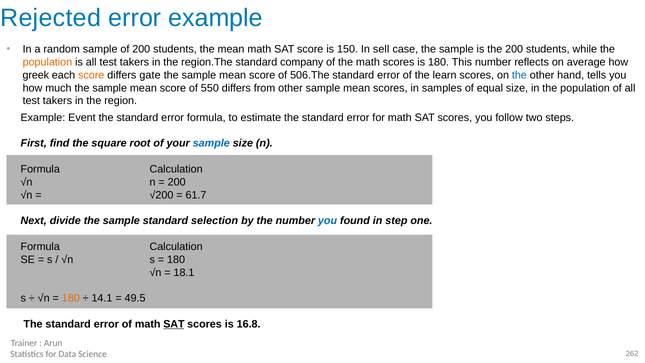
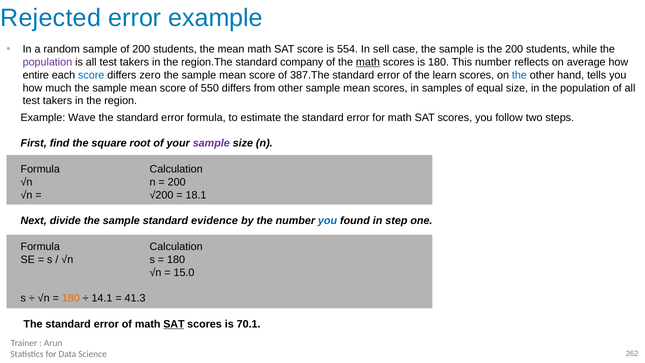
150: 150 -> 554 (348, 49)
population colour: orange -> purple (47, 62)
math underline: none -> present (368, 62)
greek: greek -> entire (36, 75)
score colour: orange -> blue (91, 75)
gate: gate -> zero (150, 75)
506.The: 506.The -> 387.The (310, 75)
Event: Event -> Wave (82, 118)
sample colour: blue -> purple (211, 143)
61.7: 61.7 -> 18.1 (196, 195)
selection: selection -> evidence (215, 221)
18.1: 18.1 -> 15.0 (184, 272)
49.5: 49.5 -> 41.3 (135, 298)
16.8: 16.8 -> 70.1 (249, 324)
